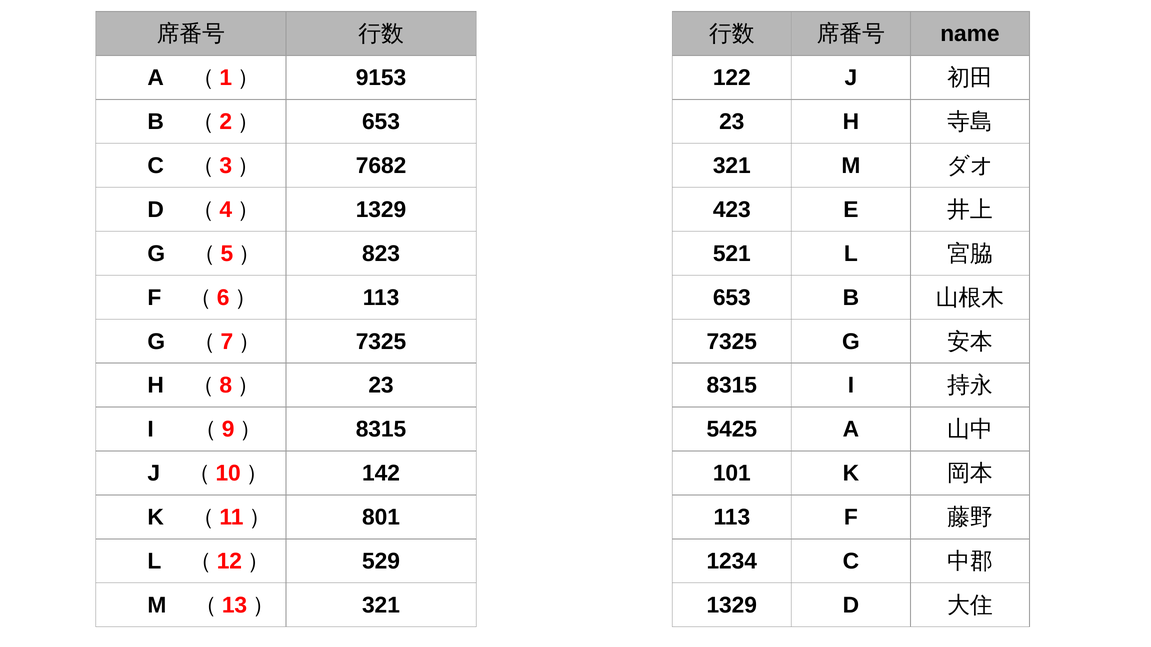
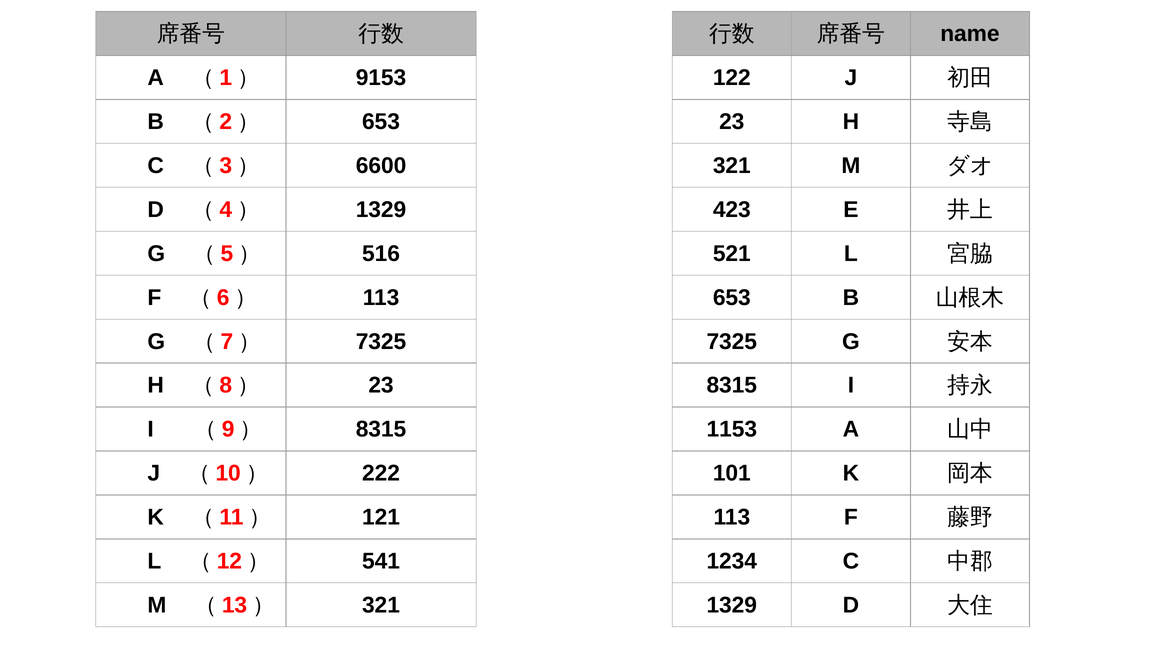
7682: 7682 -> 6600 (381, 166)
823: 823 -> 516 (381, 254)
5425: 5425 -> 1153 (732, 430)
142: 142 -> 222 (381, 474)
801: 801 -> 121 (381, 518)
529: 529 -> 541 (381, 562)
